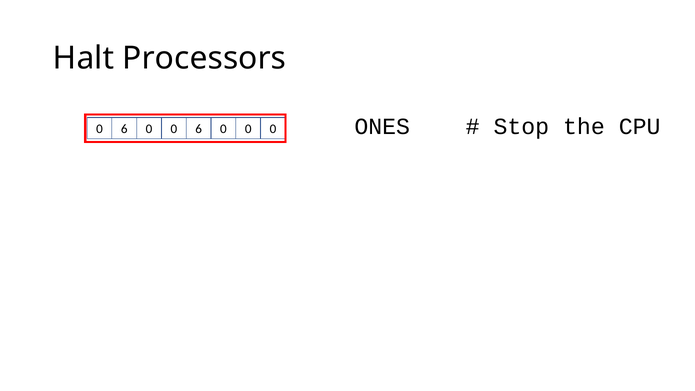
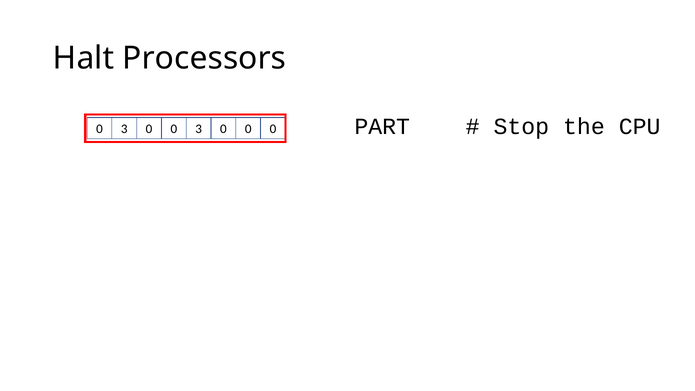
6: 6 -> 3 (124, 129)
0 0 6: 6 -> 3 (199, 129)
ONES: ONES -> PART (382, 127)
